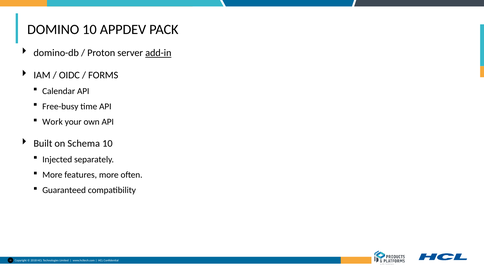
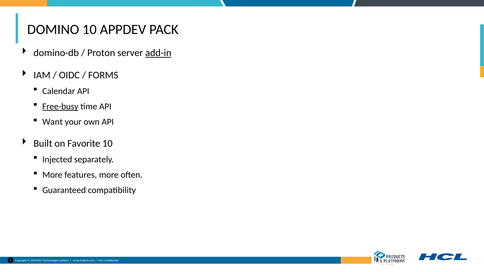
Free-busy underline: none -> present (60, 107)
Work: Work -> Want (53, 122)
Schema: Schema -> Favorite (84, 144)
